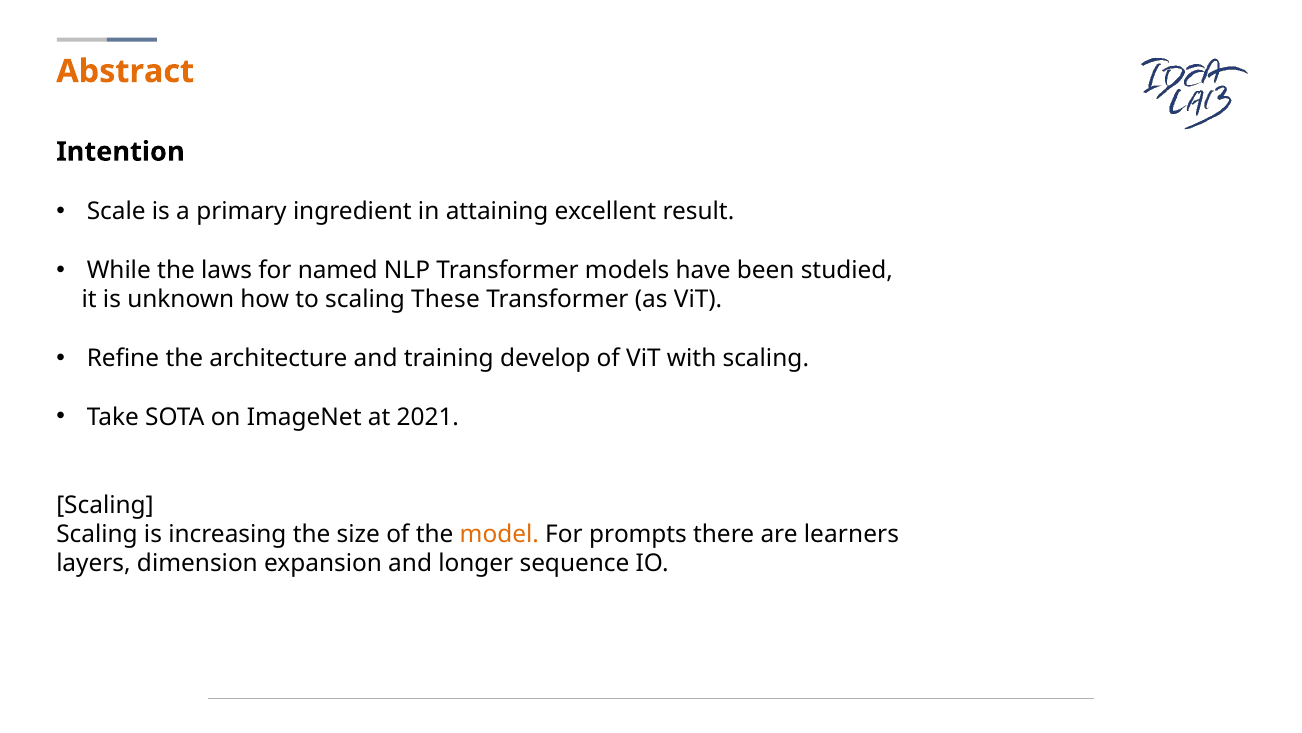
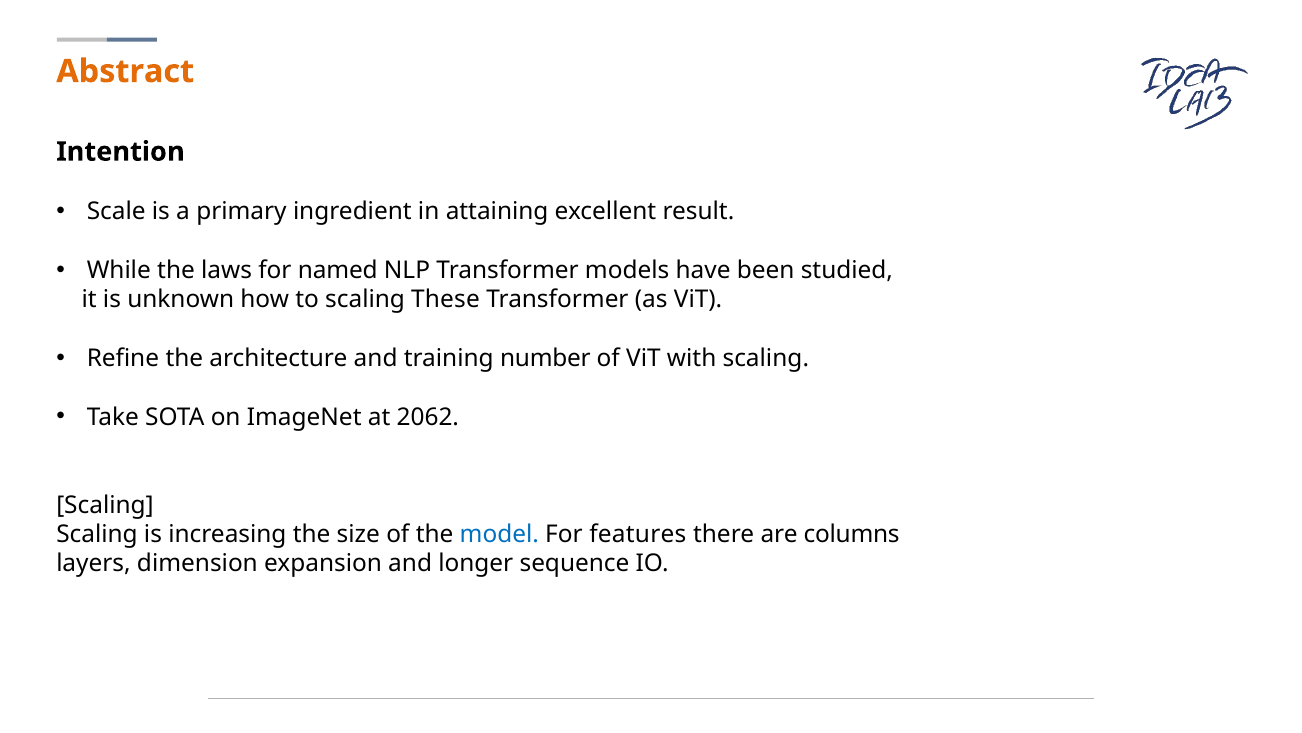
develop: develop -> number (545, 358)
2021: 2021 -> 2062 (428, 417)
model colour: orange -> blue (499, 534)
prompts: prompts -> features (638, 534)
learners: learners -> columns (852, 534)
